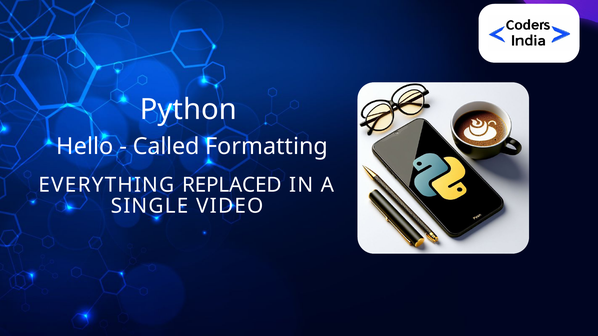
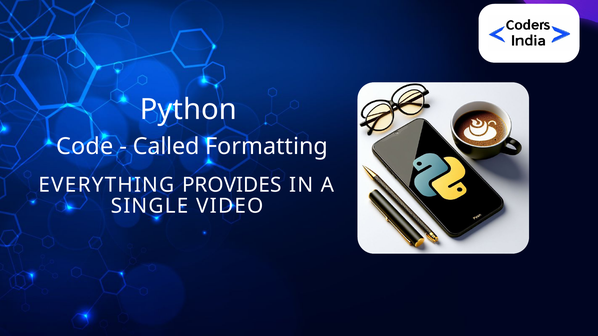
Hello: Hello -> Code (85, 147)
REPLACED: REPLACED -> PROVIDES (232, 185)
